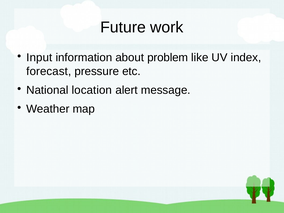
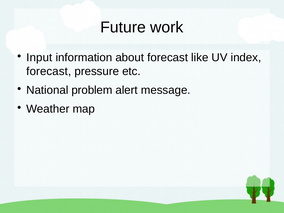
about problem: problem -> forecast (168, 58)
location: location -> problem (92, 90)
